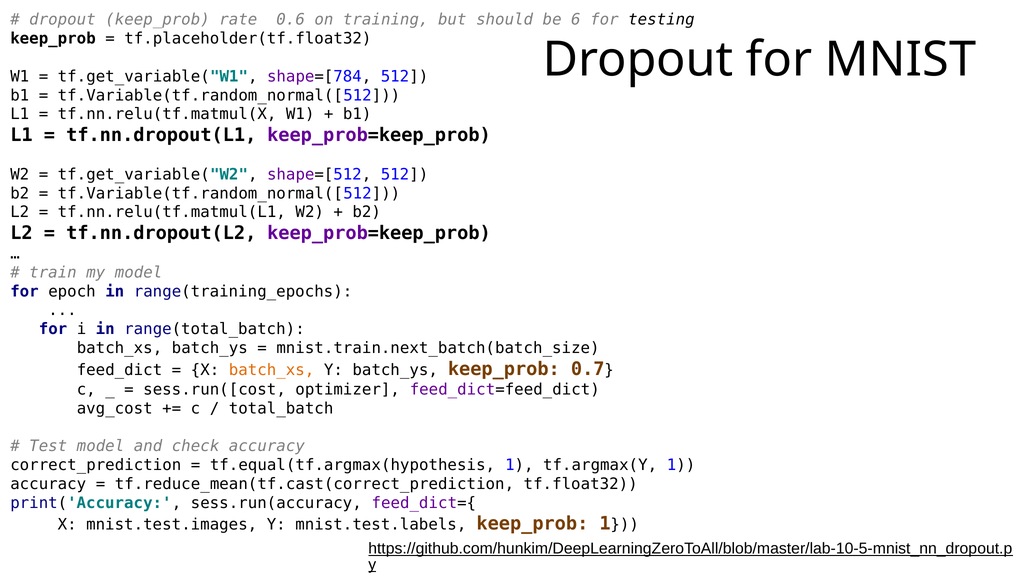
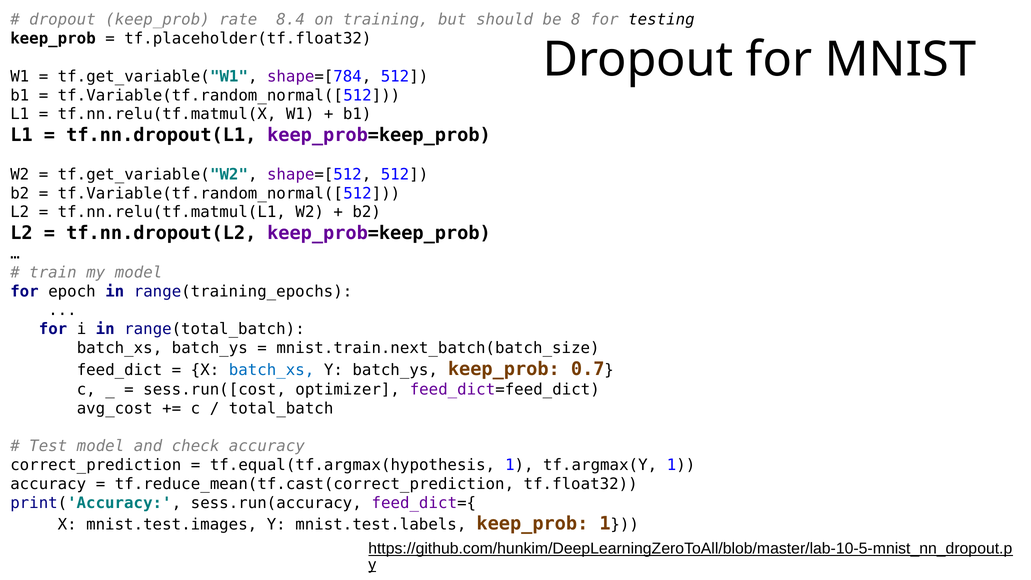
0.6: 0.6 -> 8.4 (291, 20)
6: 6 -> 8 (576, 20)
batch_xs colour: orange -> blue (272, 370)
